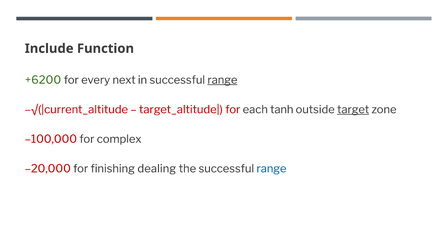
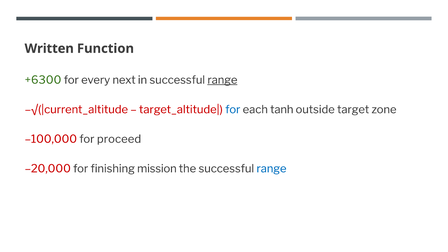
Include: Include -> Written (49, 49)
+6200: +6200 -> +6300 (43, 80)
for colour: red -> blue (233, 110)
target underline: present -> none (353, 110)
complex: complex -> proceed (119, 139)
dealing: dealing -> mission (157, 169)
